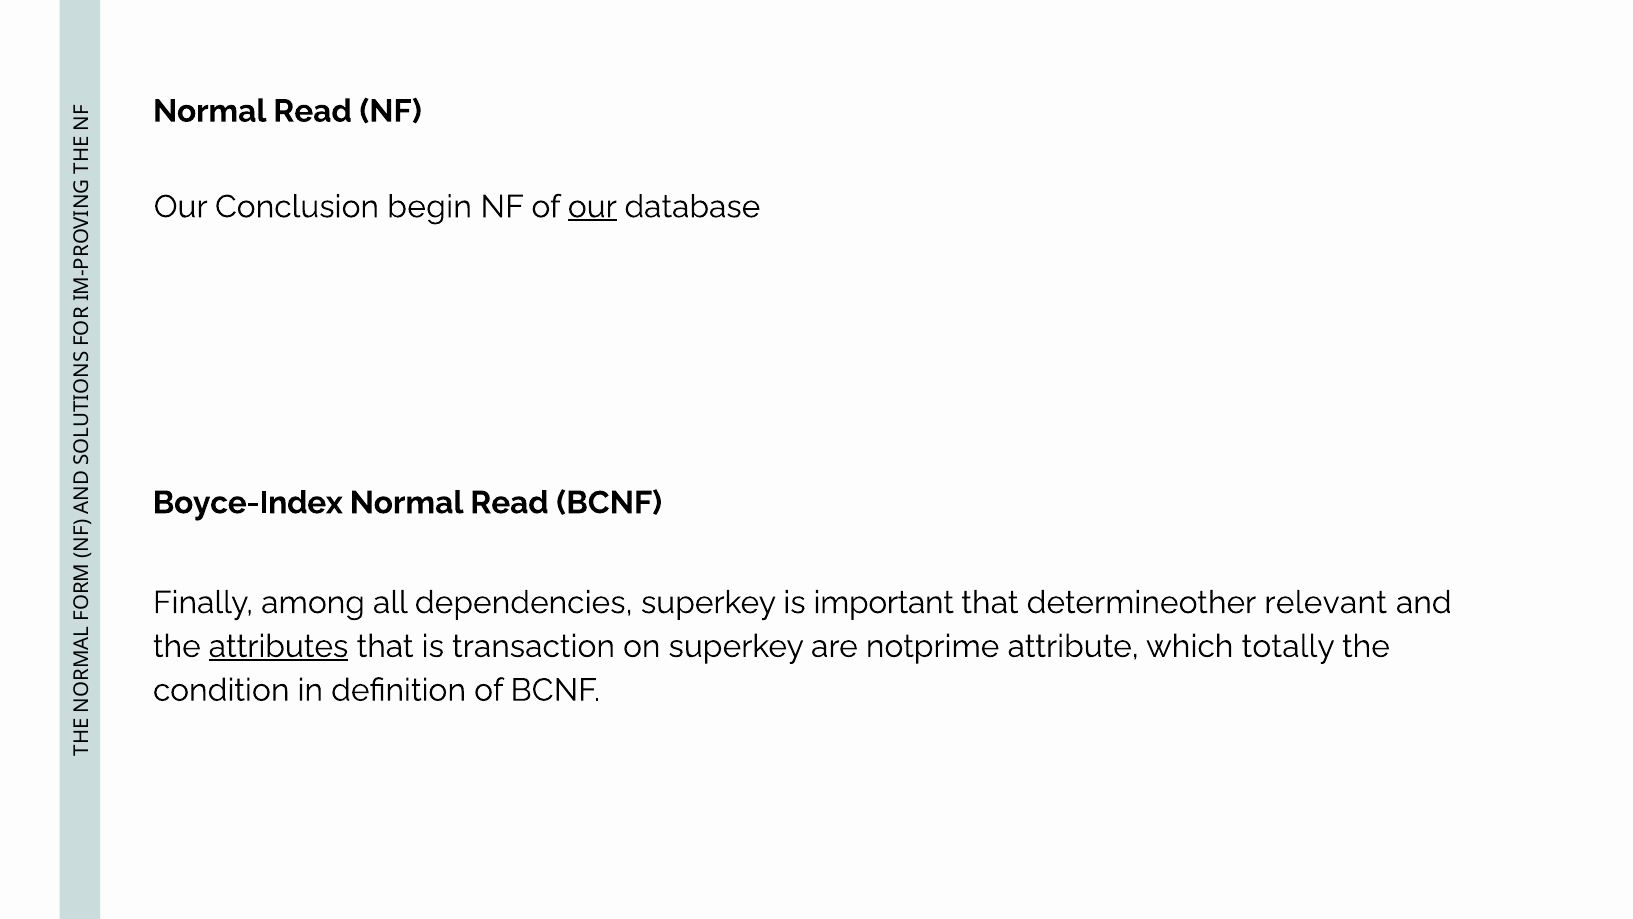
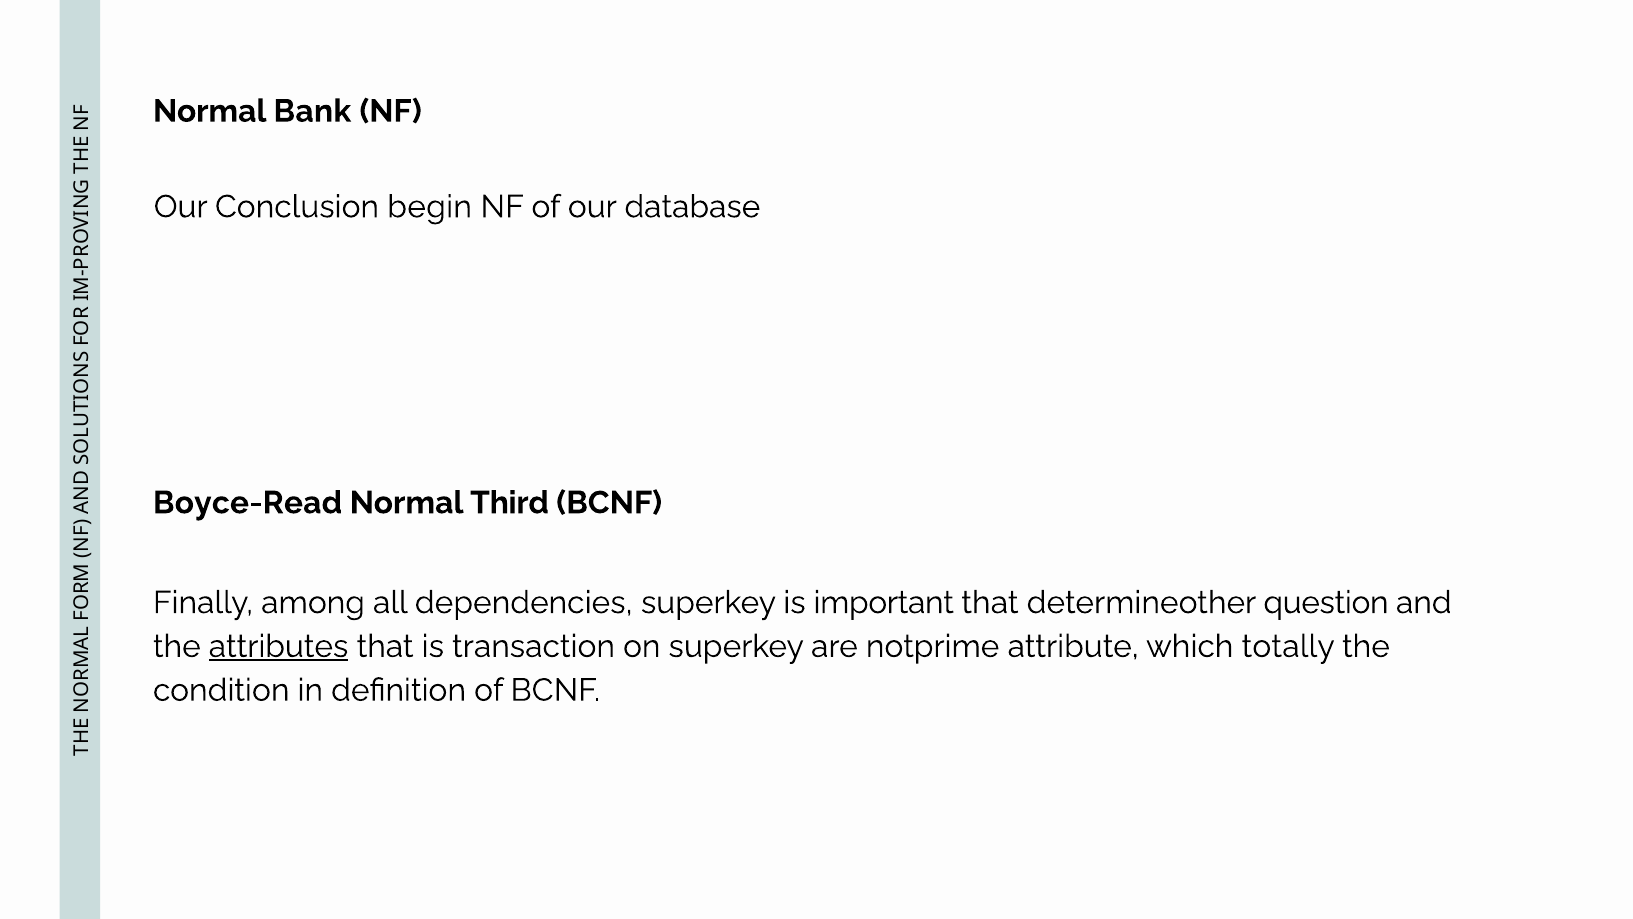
Read: Read -> Bank (312, 111)
our underline: present -> none (592, 207)
Boyce-Index: Boyce-Index -> Boyce-Read (248, 503)
Read: Read -> Third (510, 503)
relevant: relevant -> question (1326, 602)
